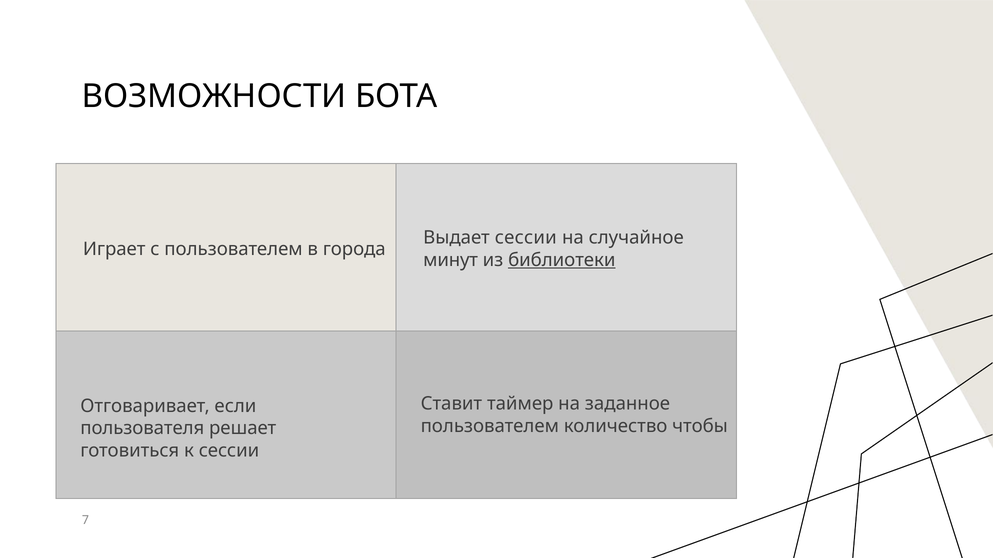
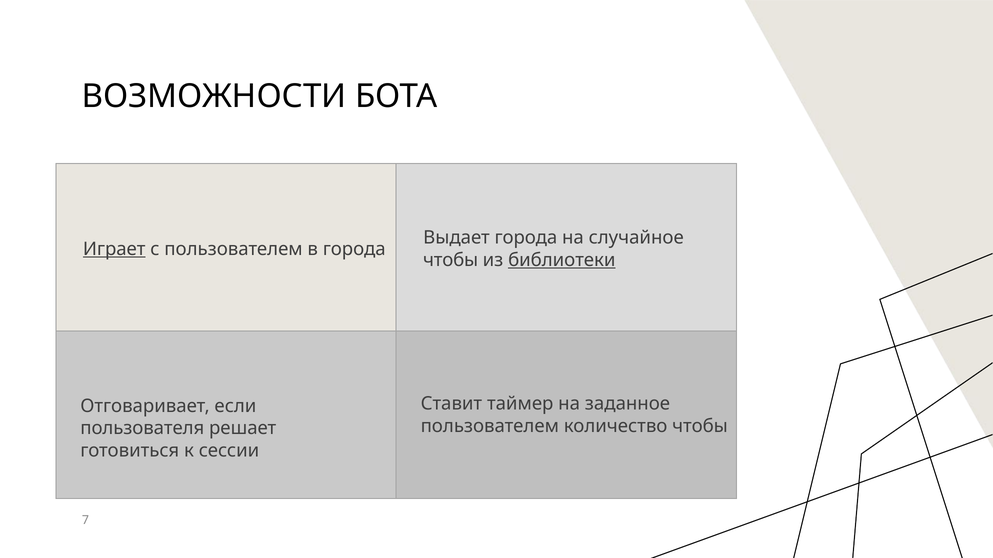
Выдает сессии: сессии -> города (526, 238)
Играет underline: none -> present (114, 249)
минут: минут -> чтобы (451, 260)
